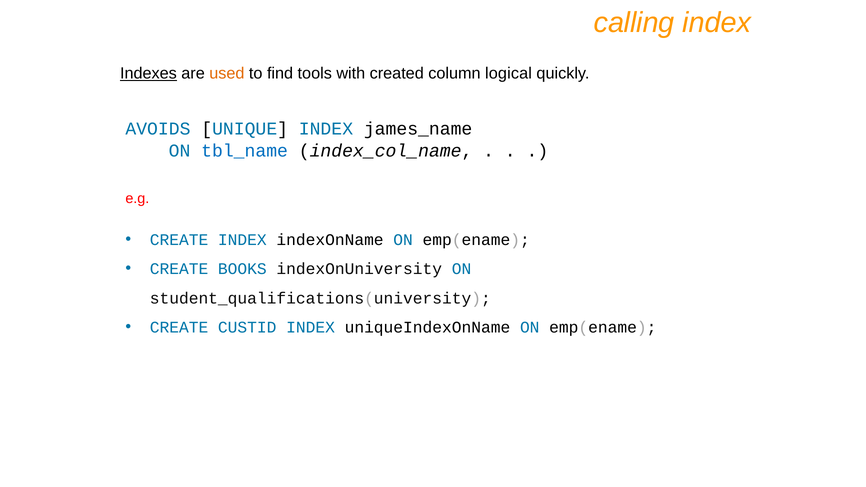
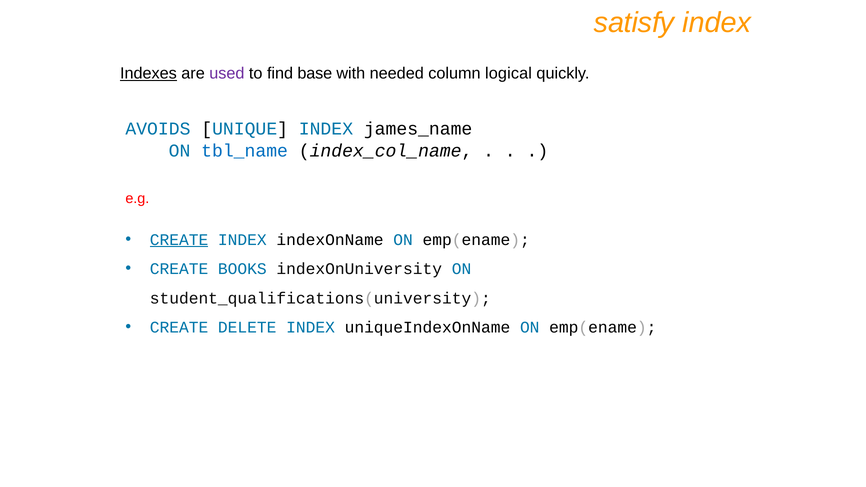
calling: calling -> satisfy (634, 23)
used colour: orange -> purple (227, 74)
tools: tools -> base (315, 74)
created: created -> needed (397, 74)
CREATE underline: none -> present (179, 240)
CUSTID: CUSTID -> DELETE (247, 327)
